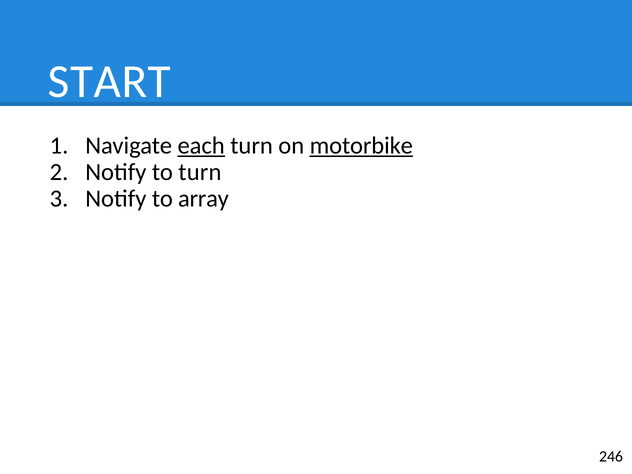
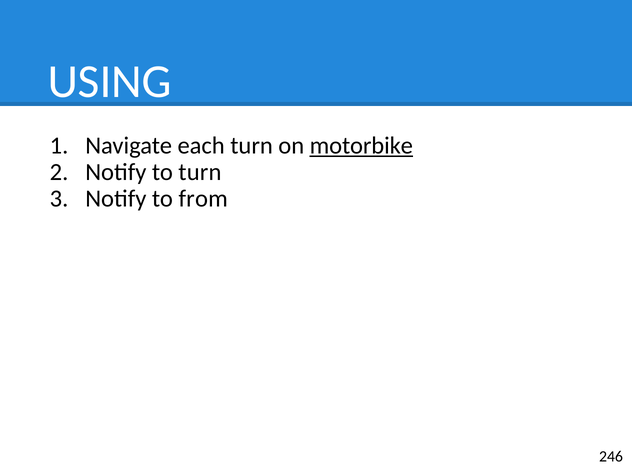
START: START -> USING (110, 82)
each underline: present -> none (201, 146)
array: array -> from (203, 199)
